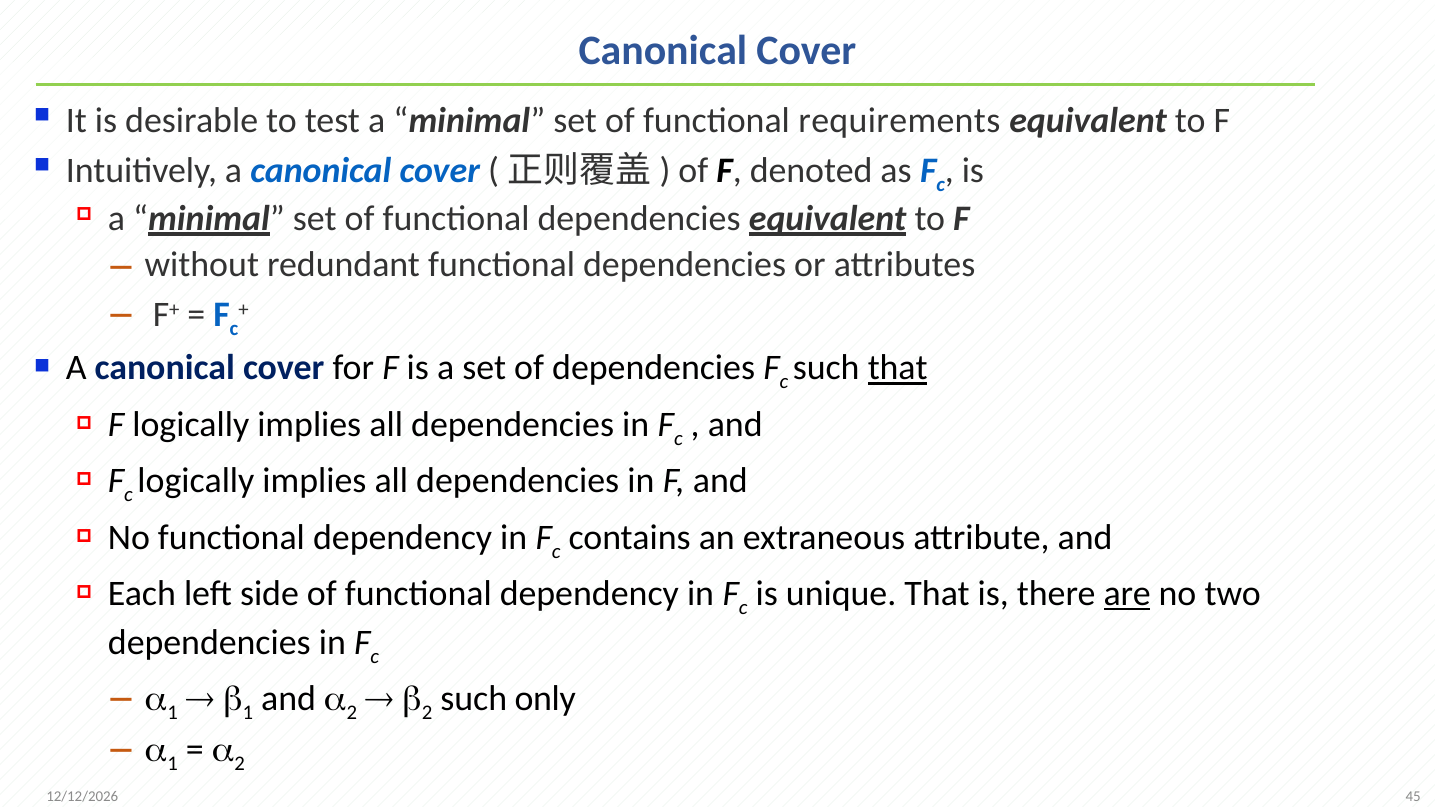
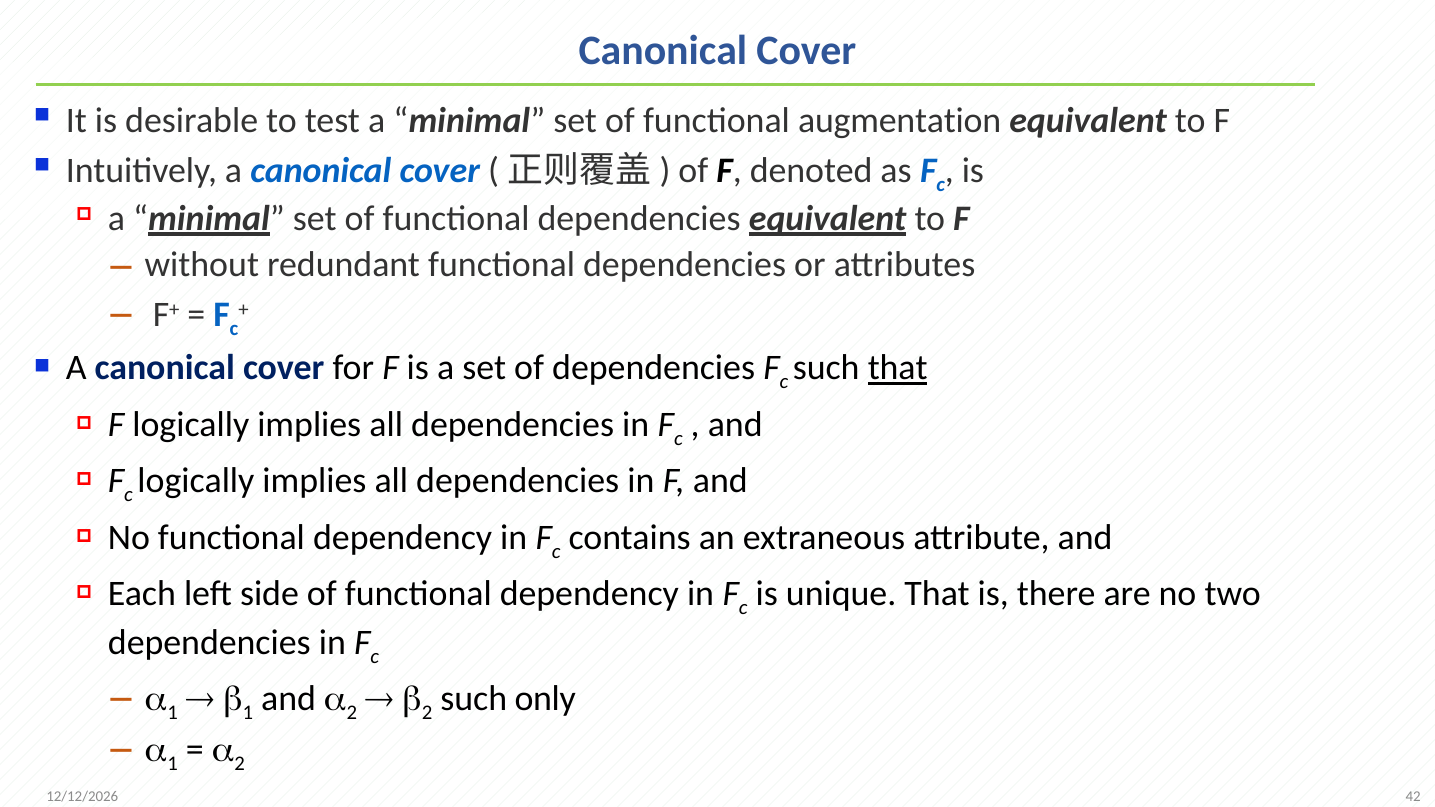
requirements: requirements -> augmentation (900, 120)
are underline: present -> none (1127, 594)
45: 45 -> 42 (1413, 797)
